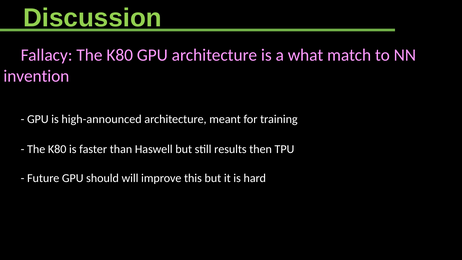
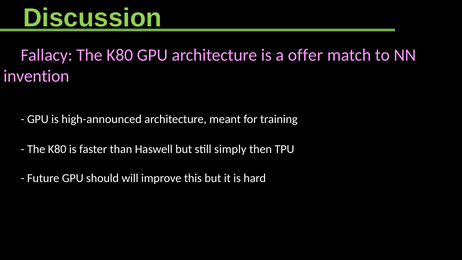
what: what -> offer (305, 55)
results: results -> simply (230, 149)
